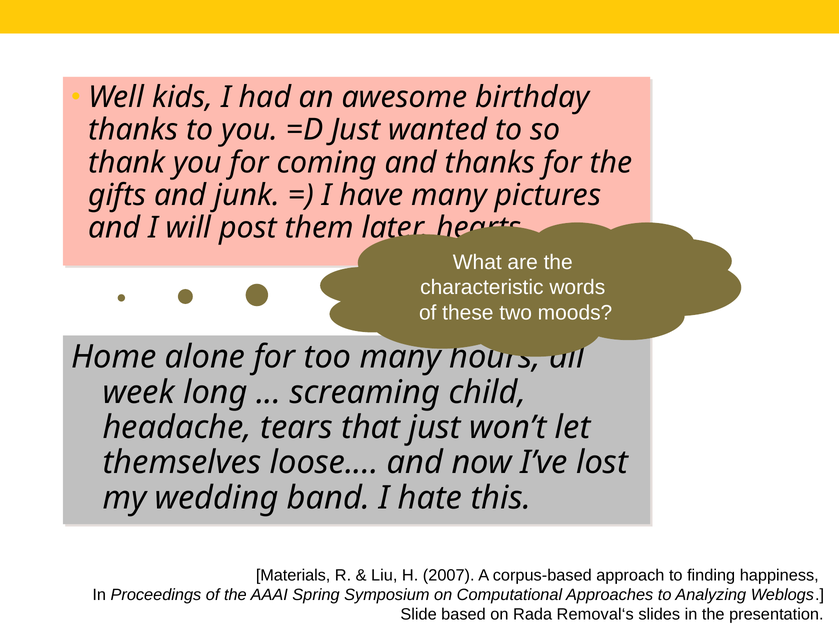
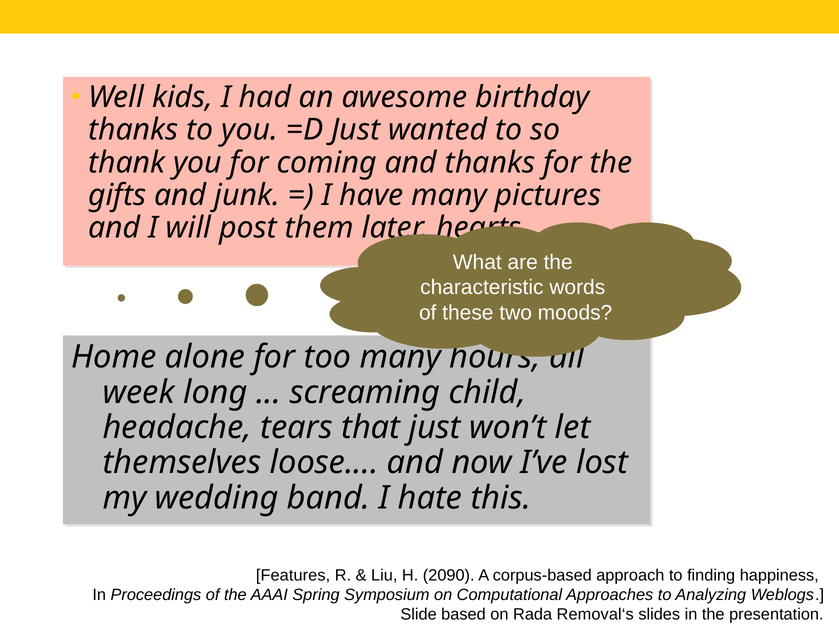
Materials: Materials -> Features (293, 576)
2007: 2007 -> 2090 (449, 576)
